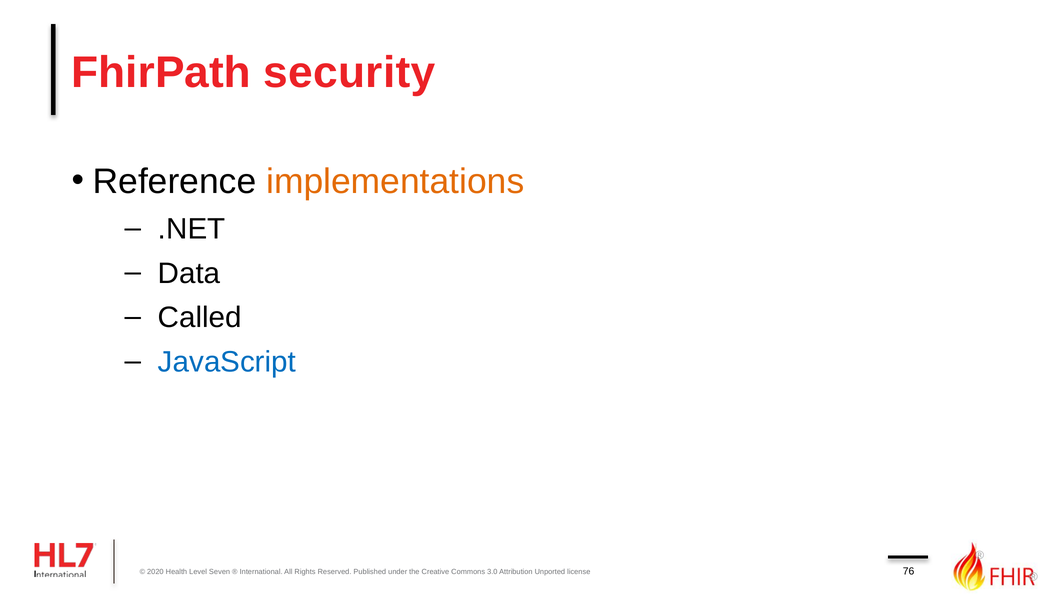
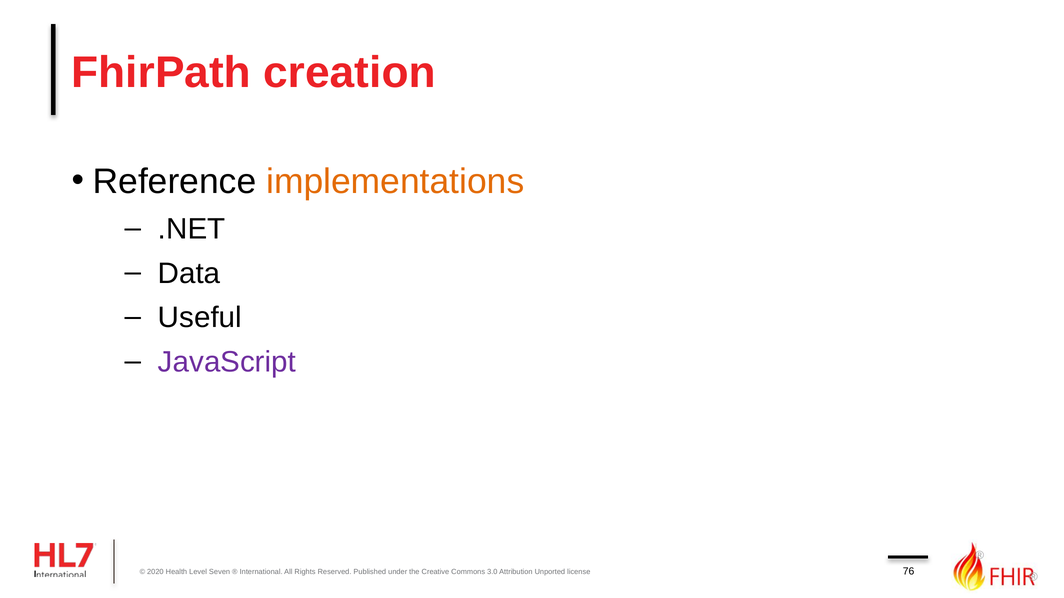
security: security -> creation (349, 73)
Called: Called -> Useful (200, 318)
JavaScript colour: blue -> purple (227, 362)
